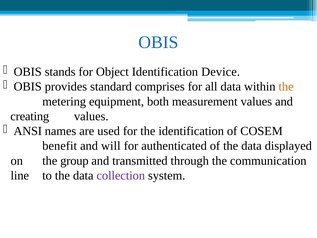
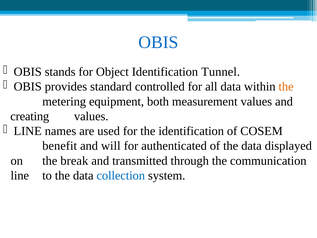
Device: Device -> Tunnel (221, 72)
comprises: comprises -> controlled (160, 87)
ANSI: ANSI -> LINE (28, 131)
group: group -> break (74, 161)
collection colour: purple -> blue (121, 175)
